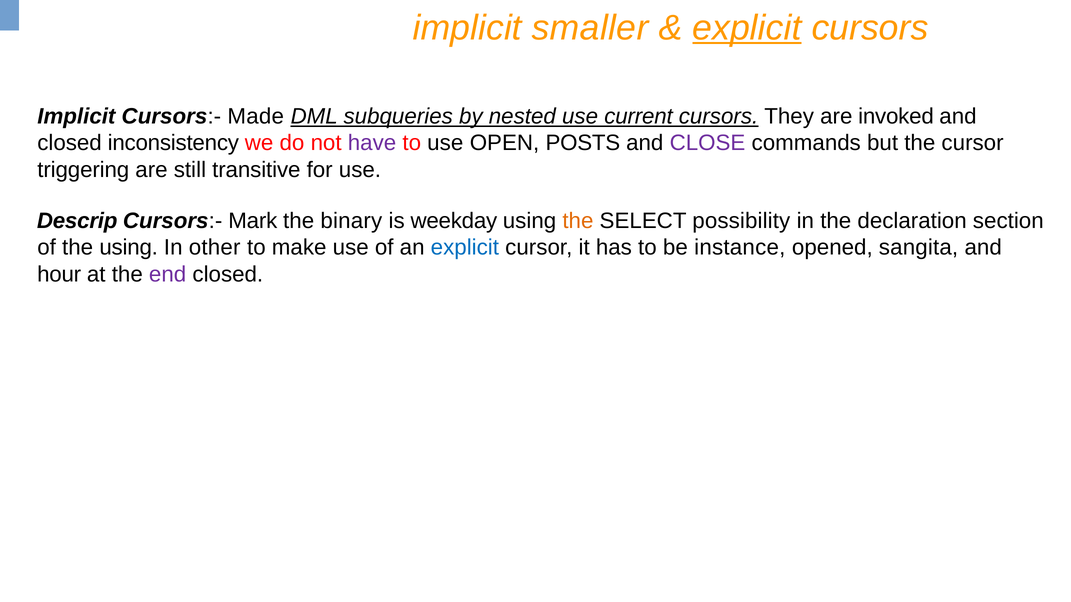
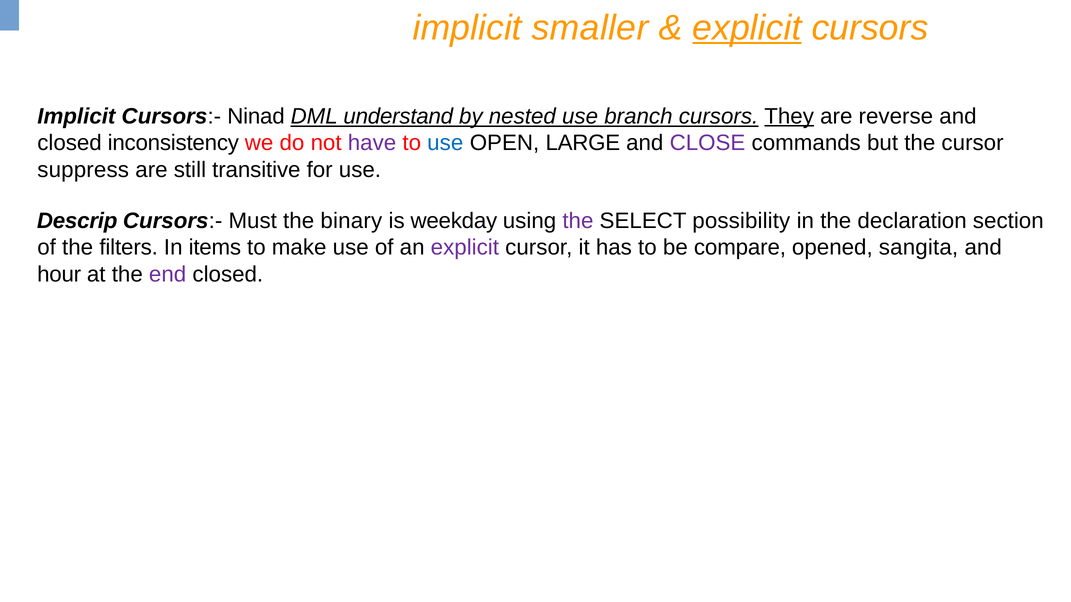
Made: Made -> Ninad (256, 116)
subqueries: subqueries -> understand (398, 116)
current: current -> branch (638, 116)
They underline: none -> present (789, 116)
invoked: invoked -> reverse (896, 116)
use colour: black -> blue (445, 143)
POSTS: POSTS -> LARGE (583, 143)
triggering: triggering -> suppress (83, 170)
Mark: Mark -> Must (253, 221)
the colour: orange -> purple (578, 221)
the using: using -> filters (129, 248)
other: other -> items (215, 248)
explicit colour: blue -> purple (465, 248)
instance: instance -> compare (740, 248)
